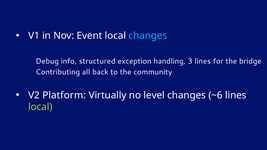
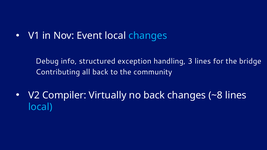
Platform: Platform -> Compiler (64, 95)
no level: level -> back (154, 95)
~6: ~6 -> ~8 (216, 95)
local colour: light green -> light blue (40, 107)
